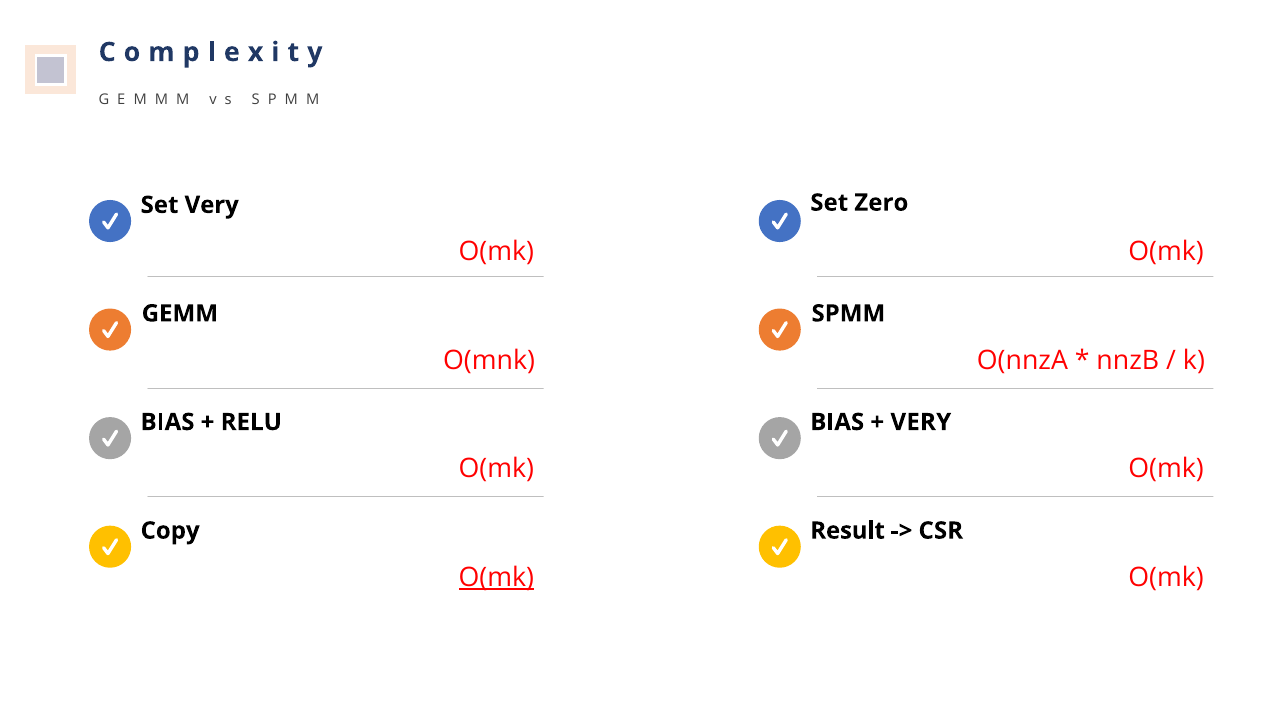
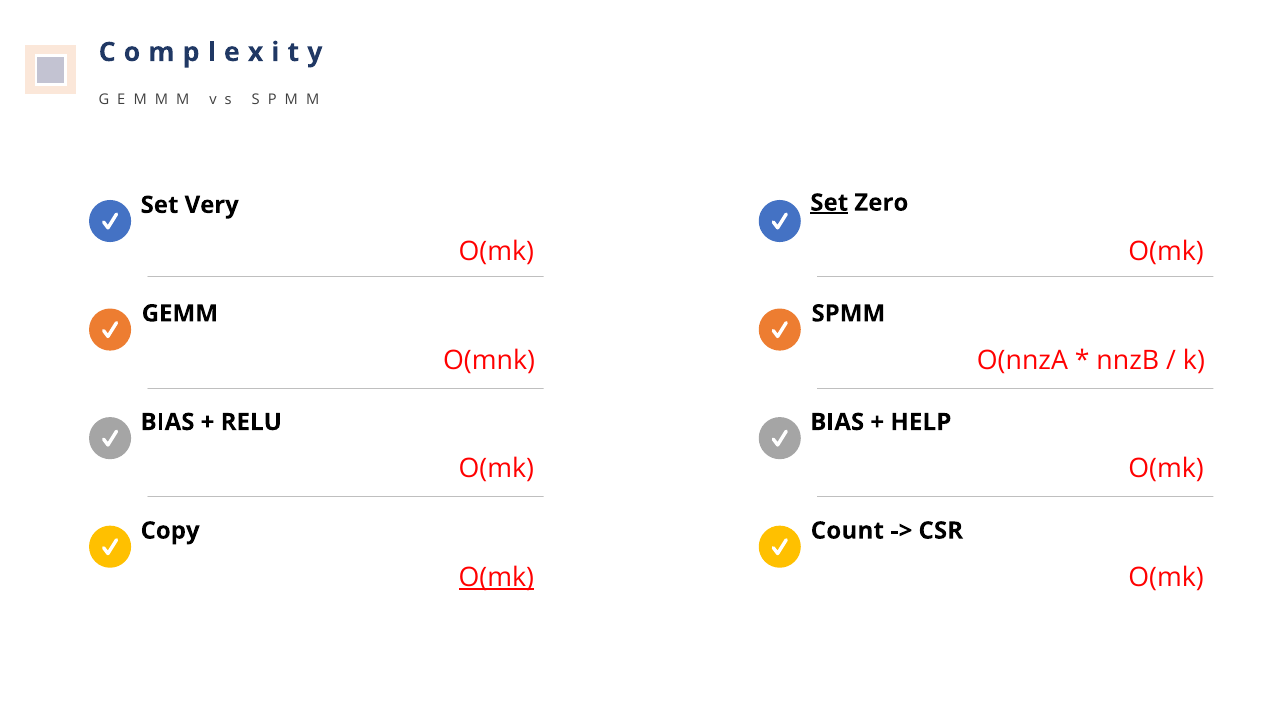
Set underline: none -> present (829, 203)
VERY: VERY -> HELP (921, 422)
Result: Result -> Count (847, 530)
